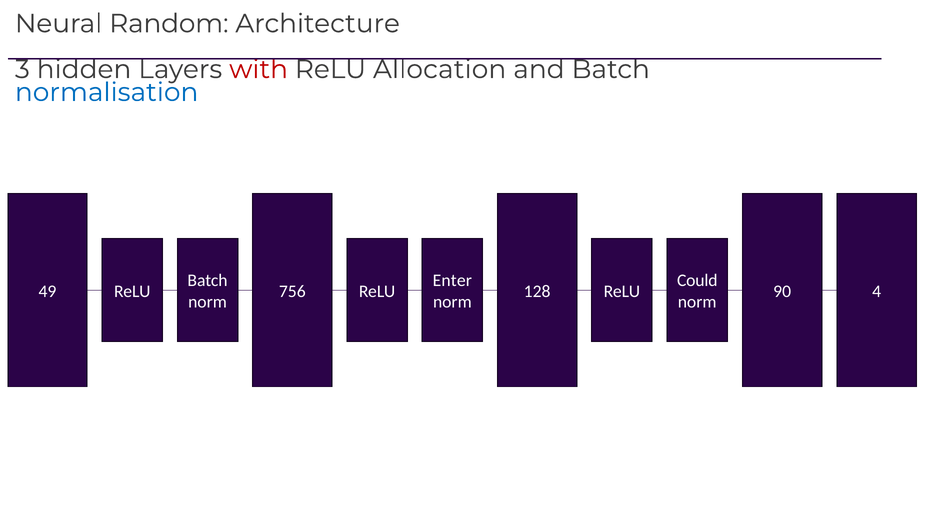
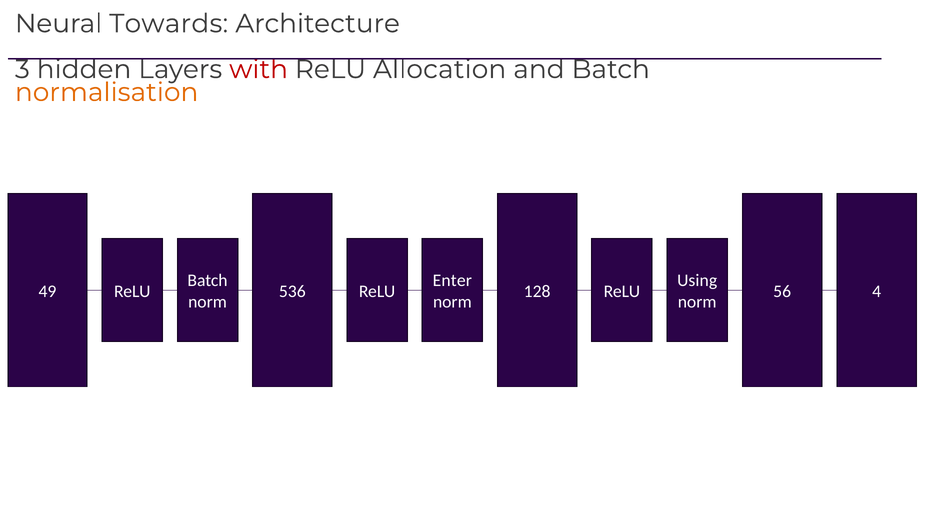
Random: Random -> Towards (169, 24)
normalisation colour: blue -> orange (107, 92)
Could: Could -> Using (697, 281)
756: 756 -> 536 (292, 291)
90: 90 -> 56 (782, 291)
